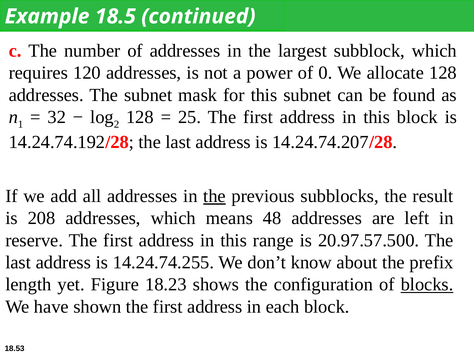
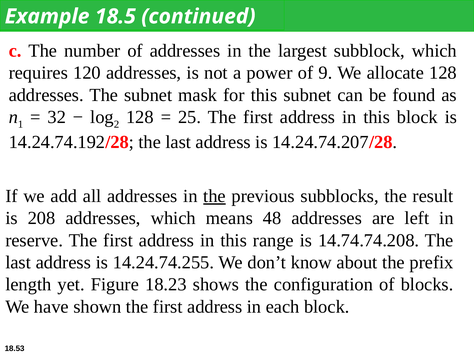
0: 0 -> 9 (325, 73)
20.97.57.500: 20.97.57.500 -> 14.74.74.208 (369, 241)
blocks underline: present -> none (427, 285)
